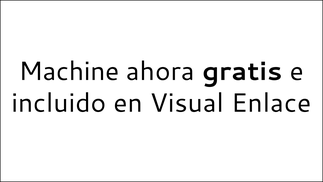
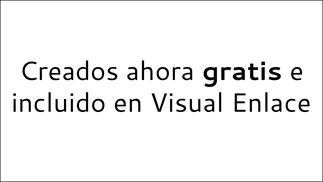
Machine: Machine -> Creados (69, 71)
